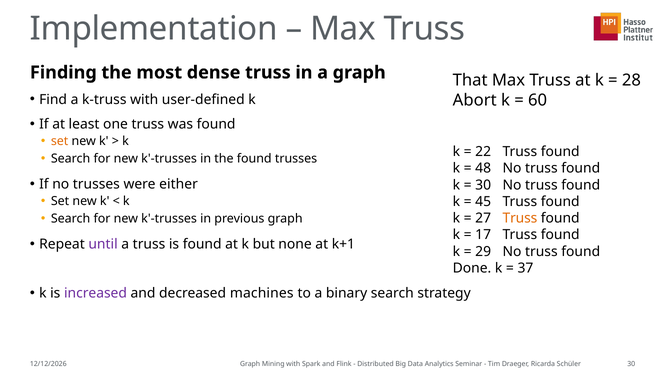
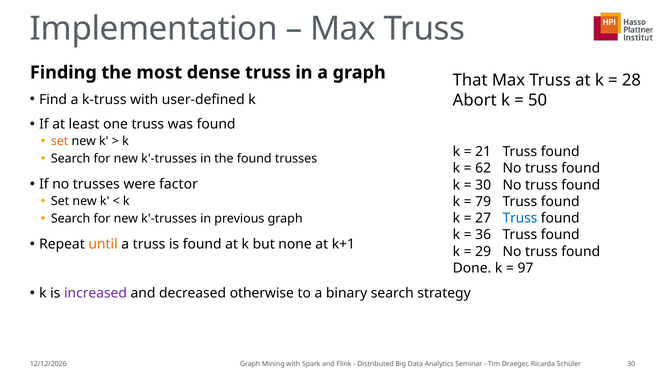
60: 60 -> 50 (538, 100)
22: 22 -> 21 (483, 152)
48: 48 -> 62 (483, 168)
either: either -> factor (179, 184)
45: 45 -> 79 (483, 202)
Truss colour: orange -> blue (520, 218)
17: 17 -> 36 (483, 235)
until colour: purple -> orange (103, 244)
37: 37 -> 97 (525, 268)
machines: machines -> otherwise (262, 293)
